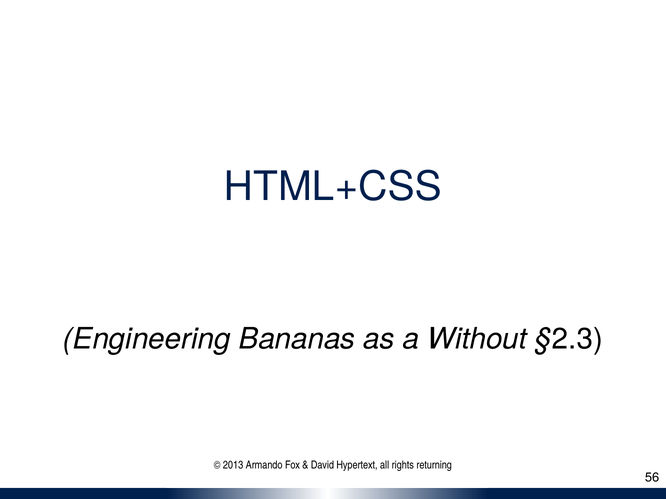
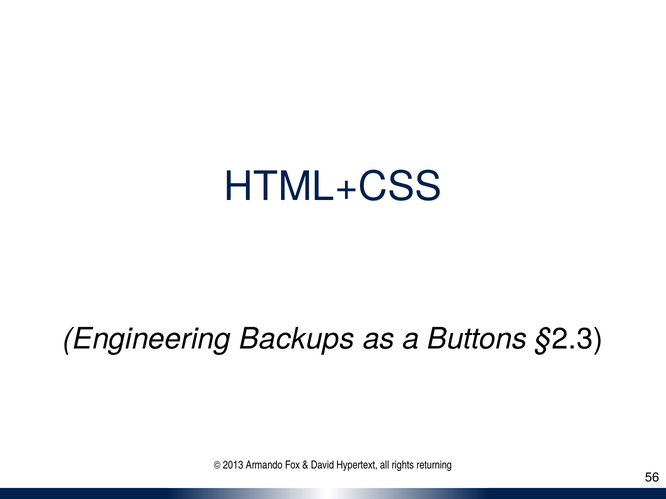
Bananas: Bananas -> Backups (297, 340)
Without: Without -> Buttons (477, 340)
